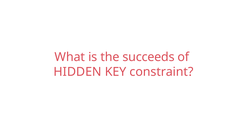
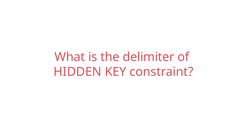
succeeds: succeeds -> delimiter (149, 57)
